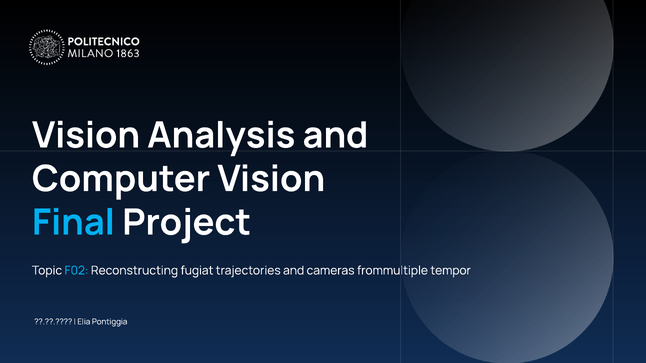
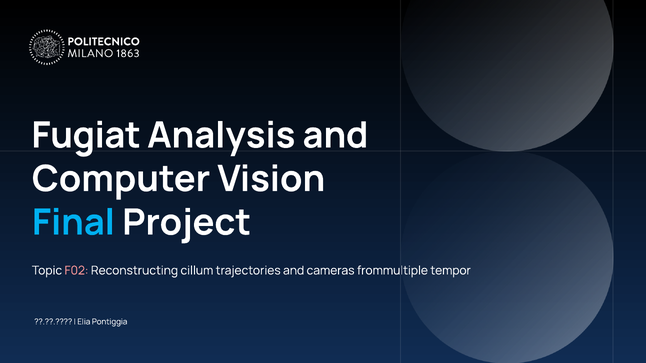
Vision: Vision -> Fugiat (86, 136)
F02 colour: light blue -> pink (77, 271)
fugiat: fugiat -> cillum (197, 271)
